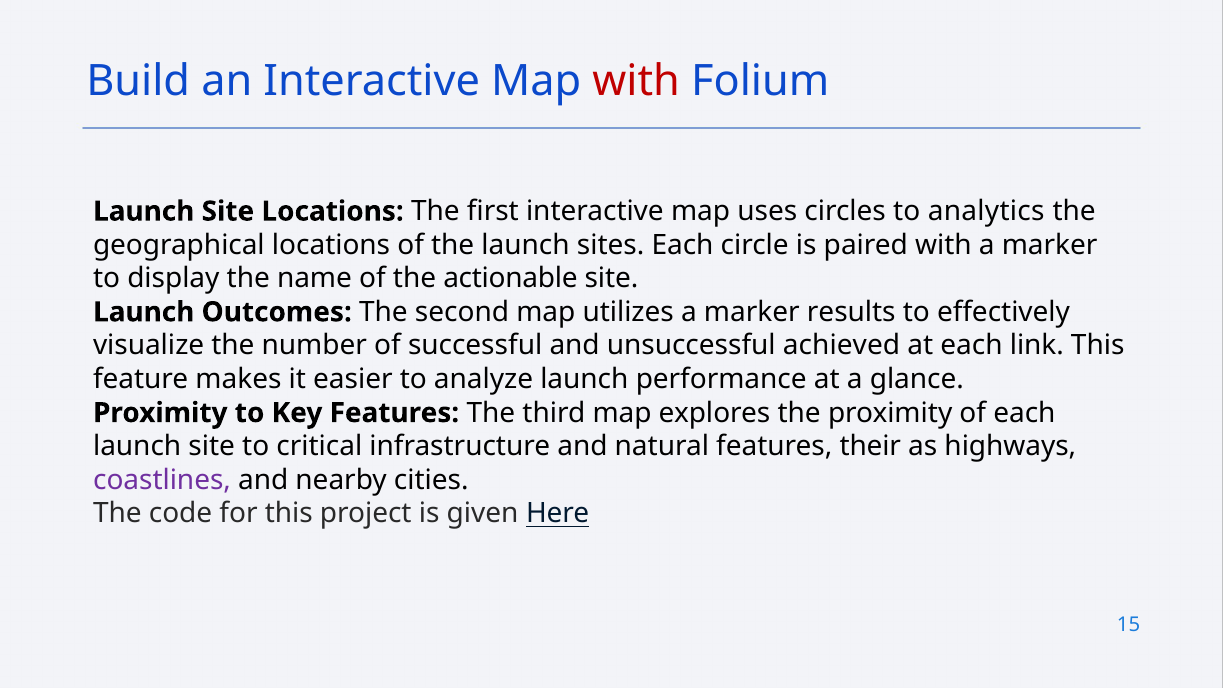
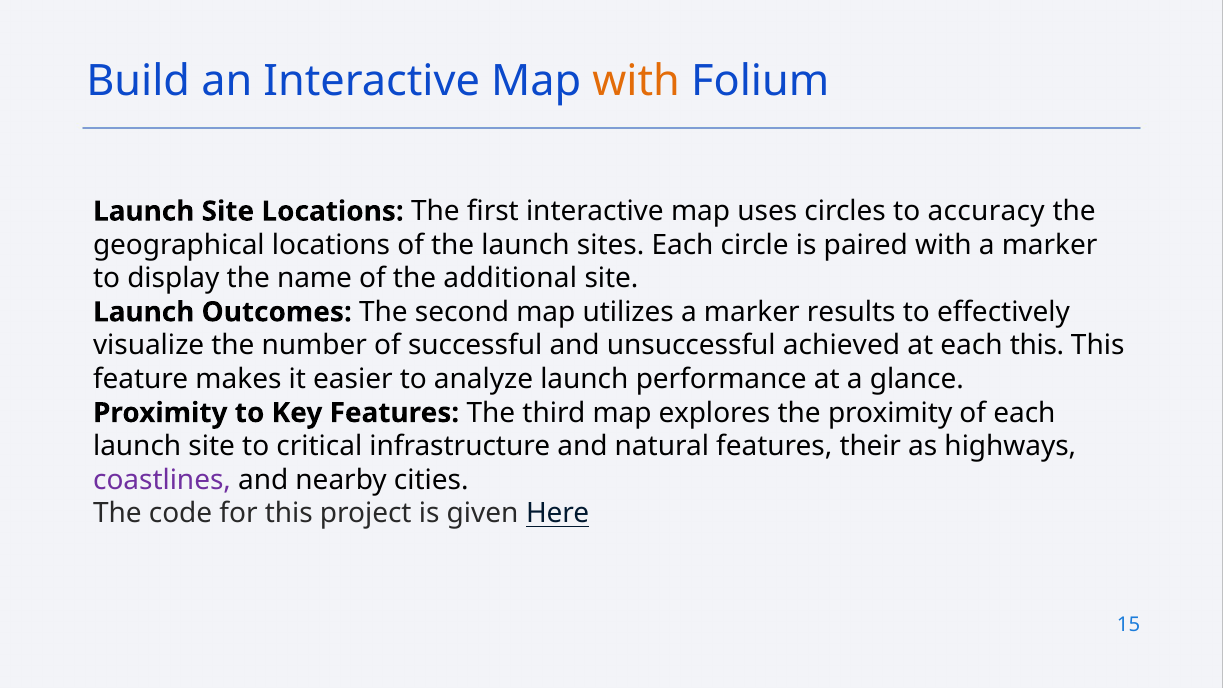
with colour: red -> orange (636, 82)
analytics: analytics -> accuracy (986, 211)
actionable: actionable -> additional (510, 278)
each link: link -> this (1037, 346)
